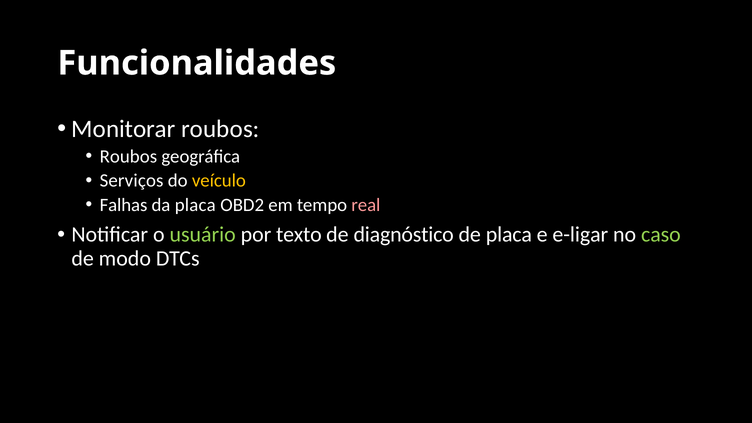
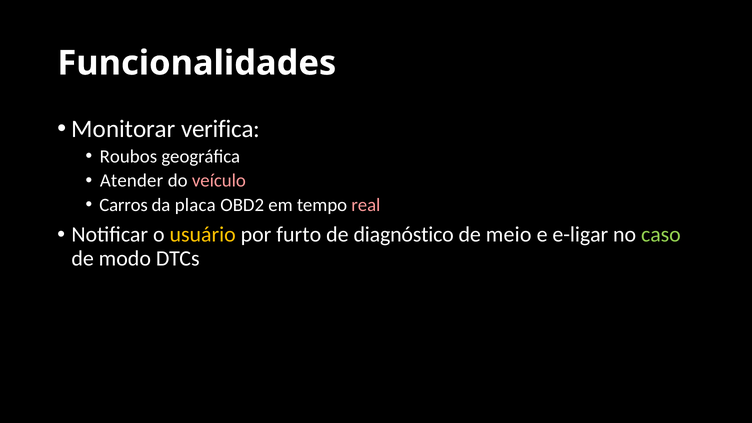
Monitorar roubos: roubos -> verifica (221, 129)
Serviços: Serviços -> Atender (132, 181)
veículo colour: yellow -> pink (219, 181)
Falhas: Falhas -> Carros (124, 205)
usuário colour: light green -> yellow (203, 235)
texto: texto -> furto (299, 235)
de placa: placa -> meio (509, 235)
